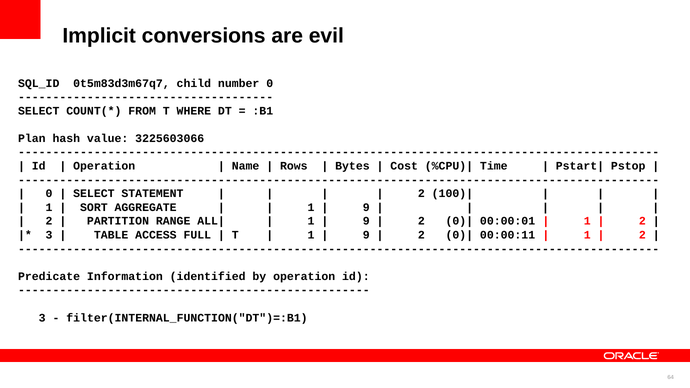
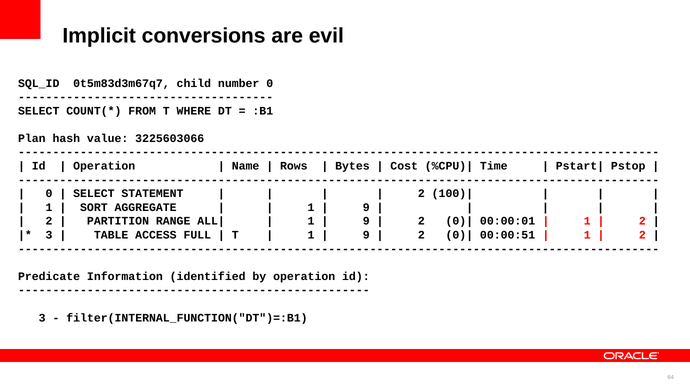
00:00:11: 00:00:11 -> 00:00:51 (508, 235)
